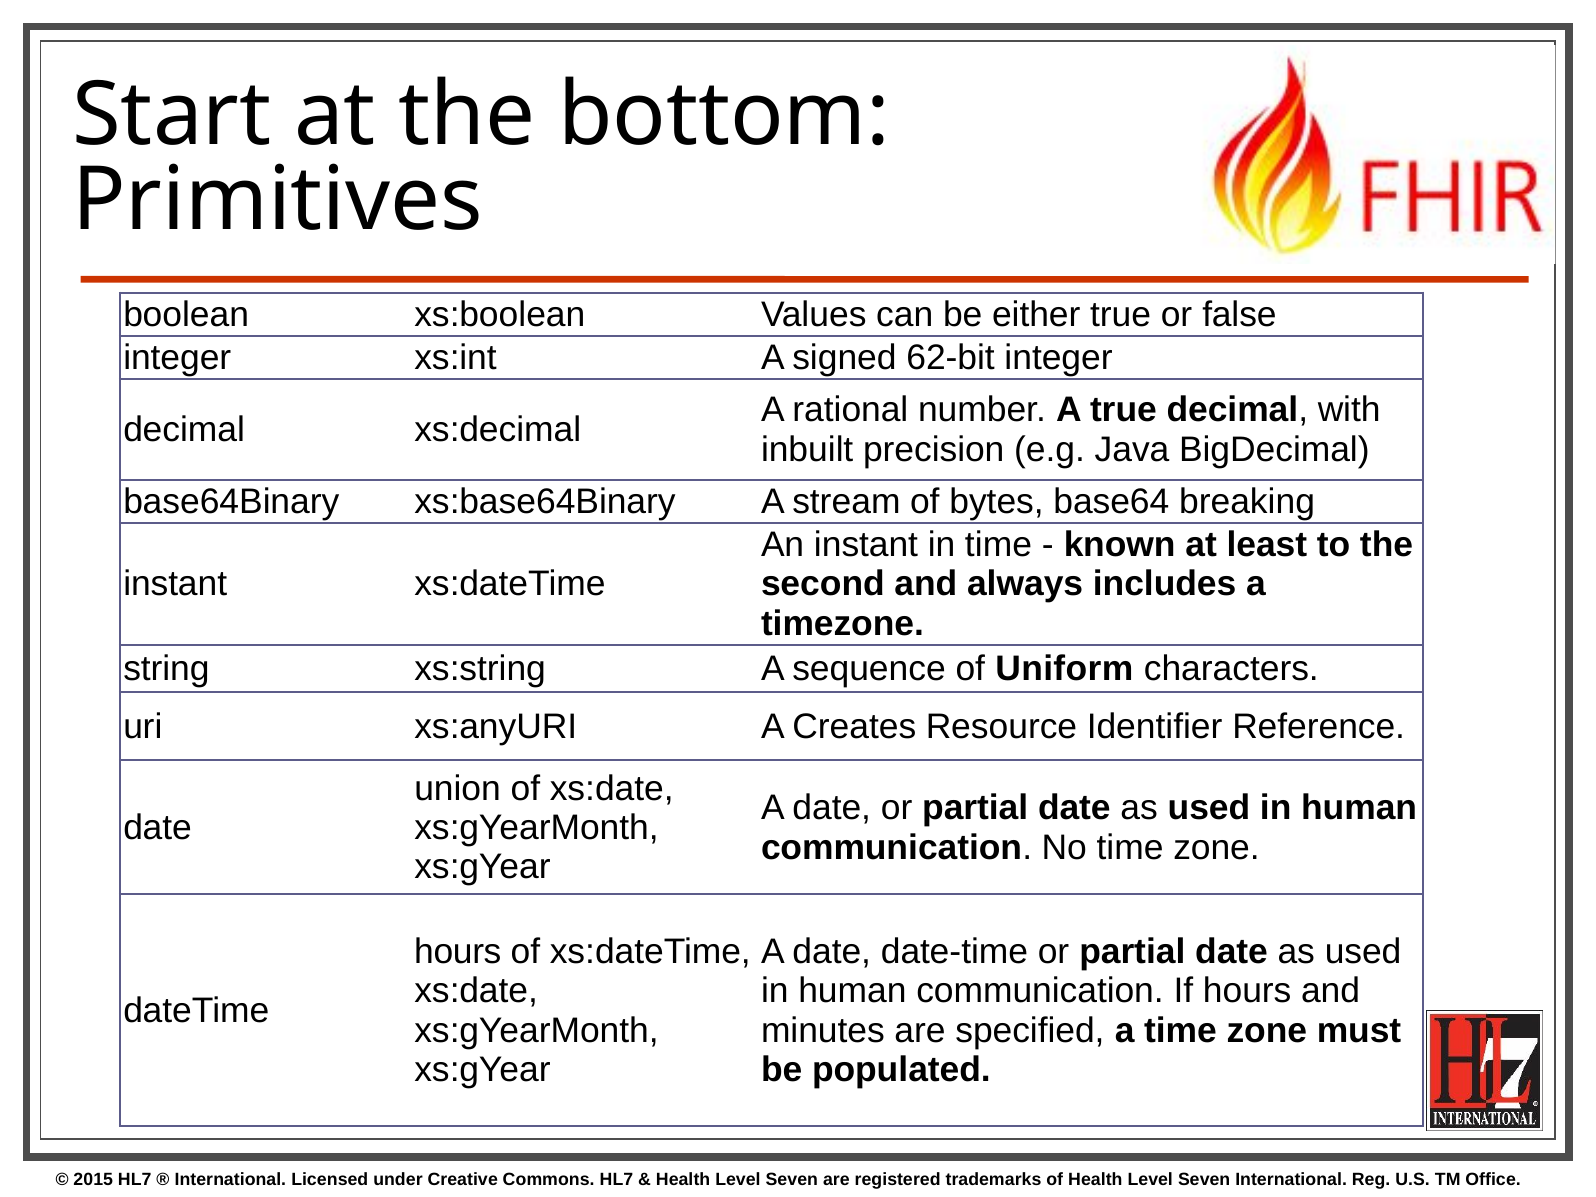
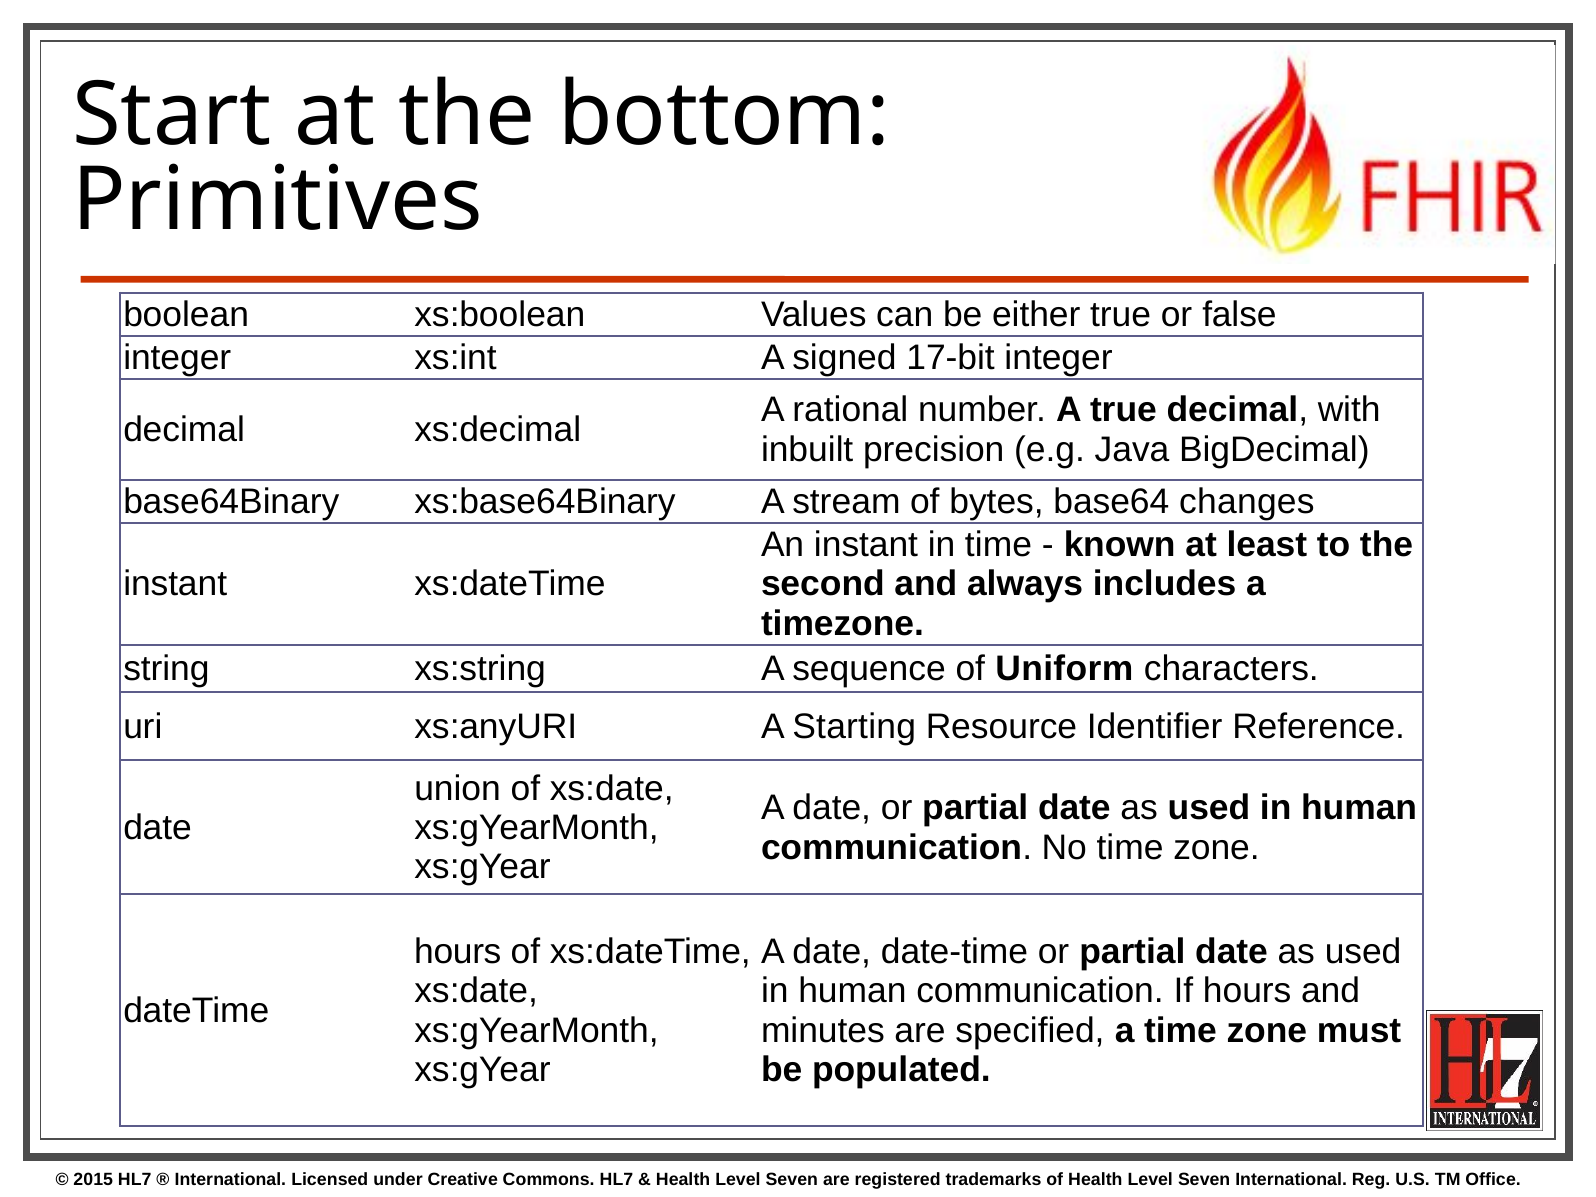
62-bit: 62-bit -> 17-bit (951, 358)
breaking: breaking -> changes (1247, 502)
Creates: Creates -> Starting (854, 727)
